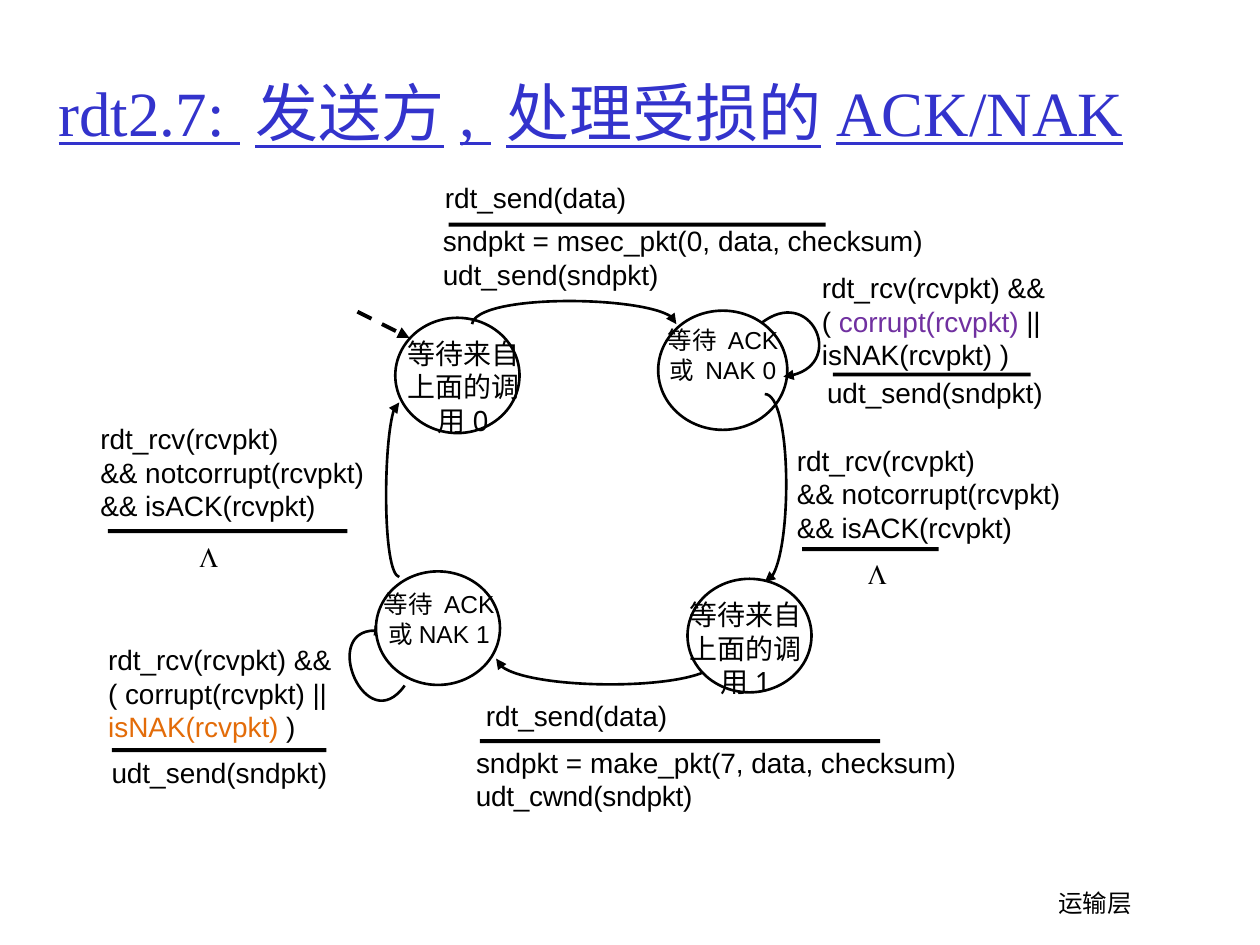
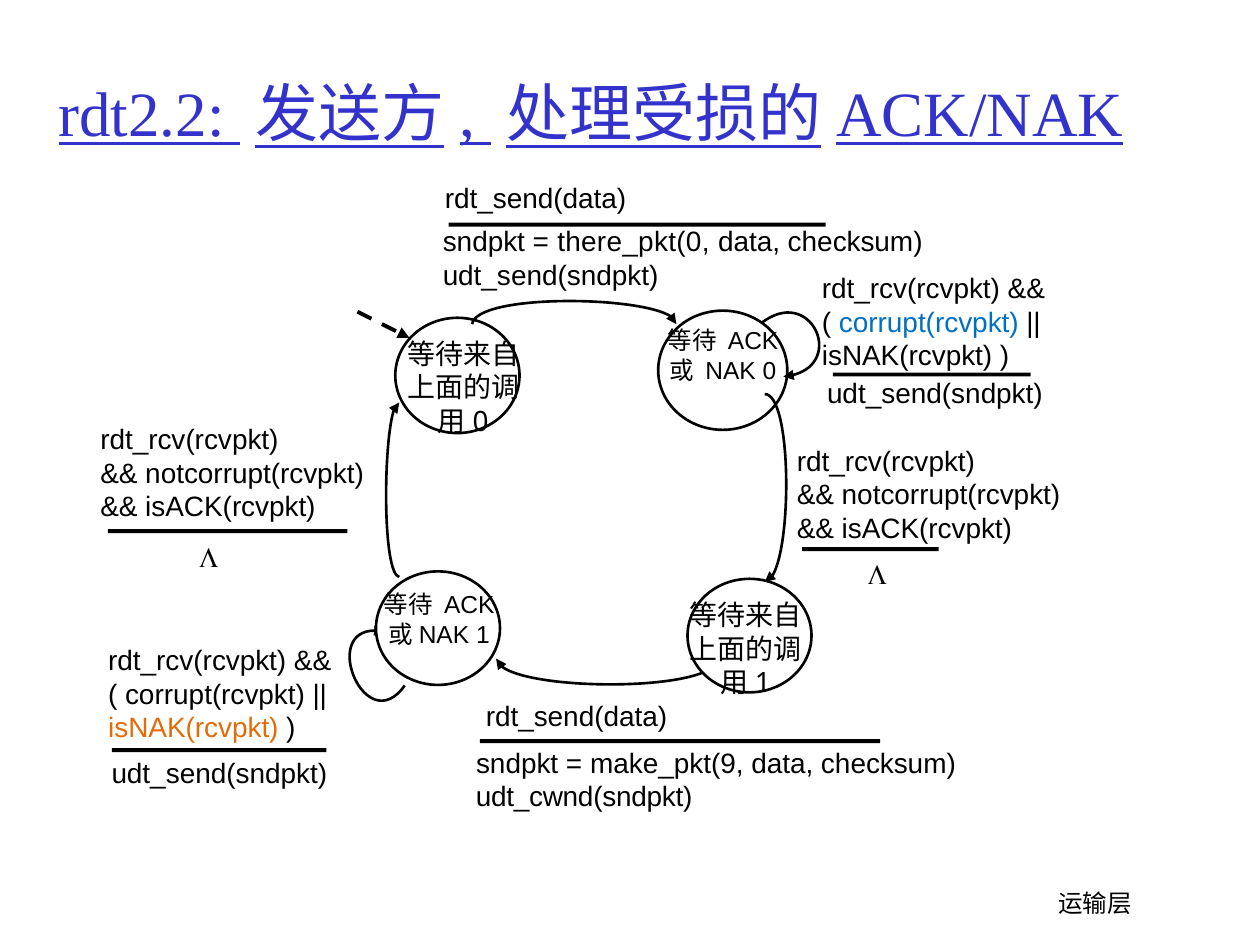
rdt2.7: rdt2.7 -> rdt2.2 (142, 116)
msec_pkt(0: msec_pkt(0 -> there_pkt(0 (633, 242)
corrupt(rcvpkt colour: purple -> blue (929, 323)
make_pkt(7: make_pkt(7 -> make_pkt(9 (667, 764)
